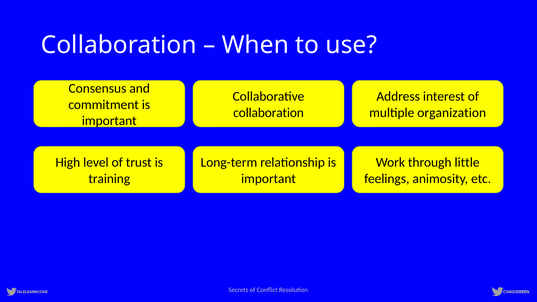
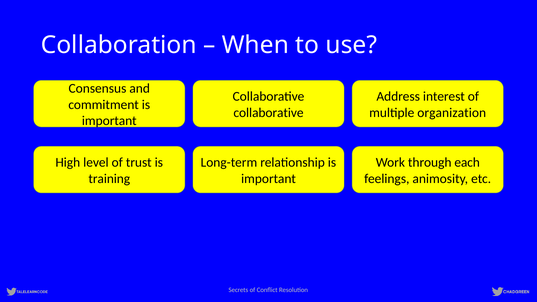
collaboration: collaboration -> collaborative (268, 113)
little: little -> each (467, 163)
